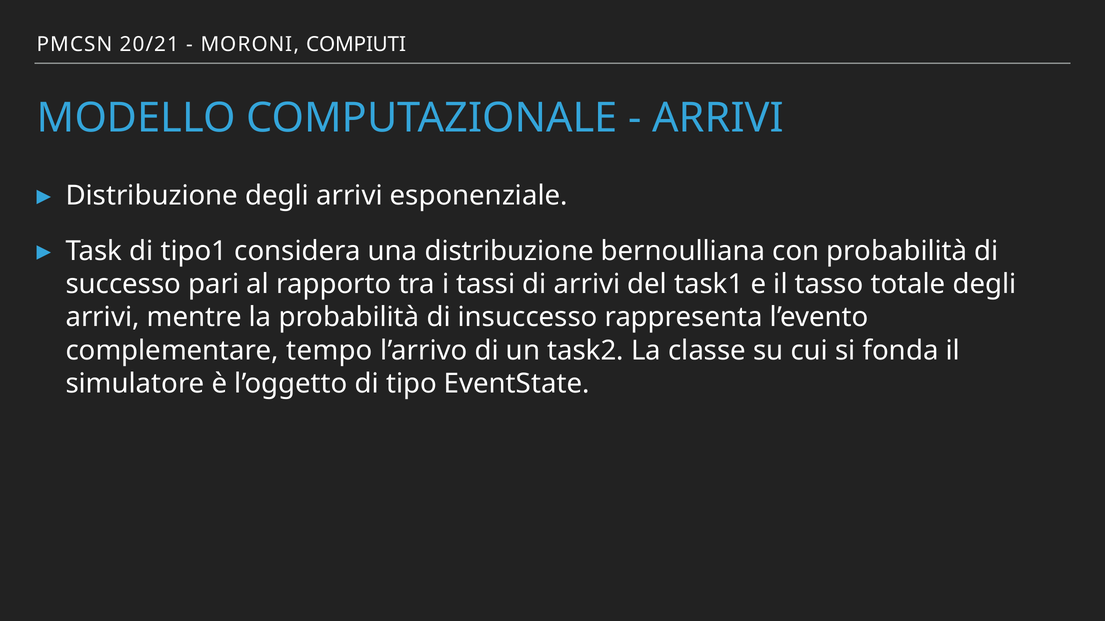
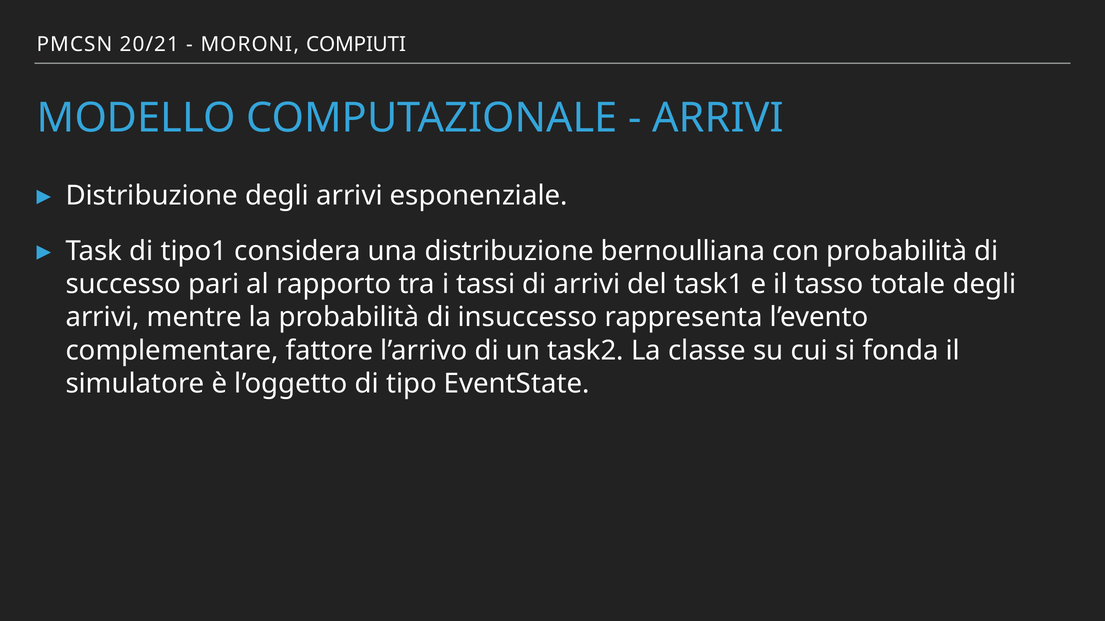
tempo: tempo -> fattore (330, 351)
